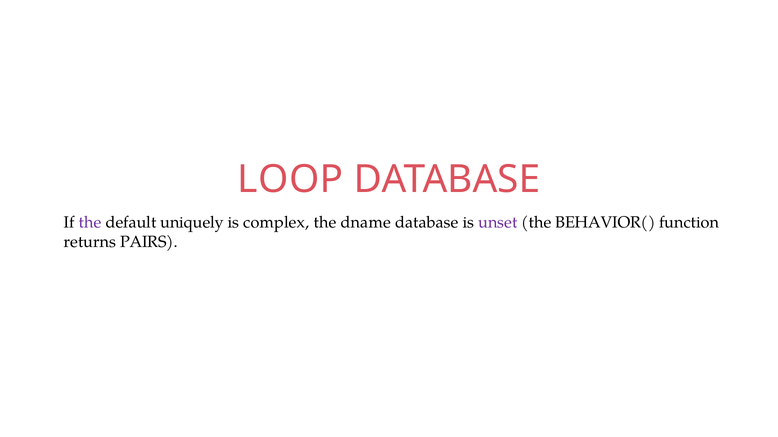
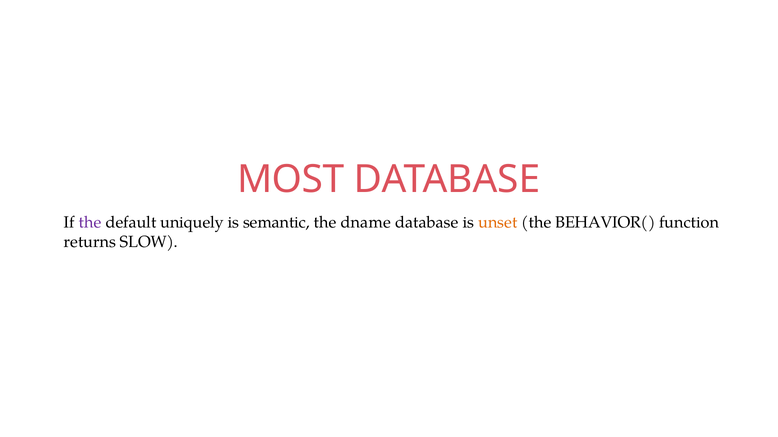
LOOP: LOOP -> MOST (291, 180)
complex: complex -> semantic (277, 223)
unset colour: purple -> orange (498, 223)
PAIRS: PAIRS -> SLOW (149, 242)
